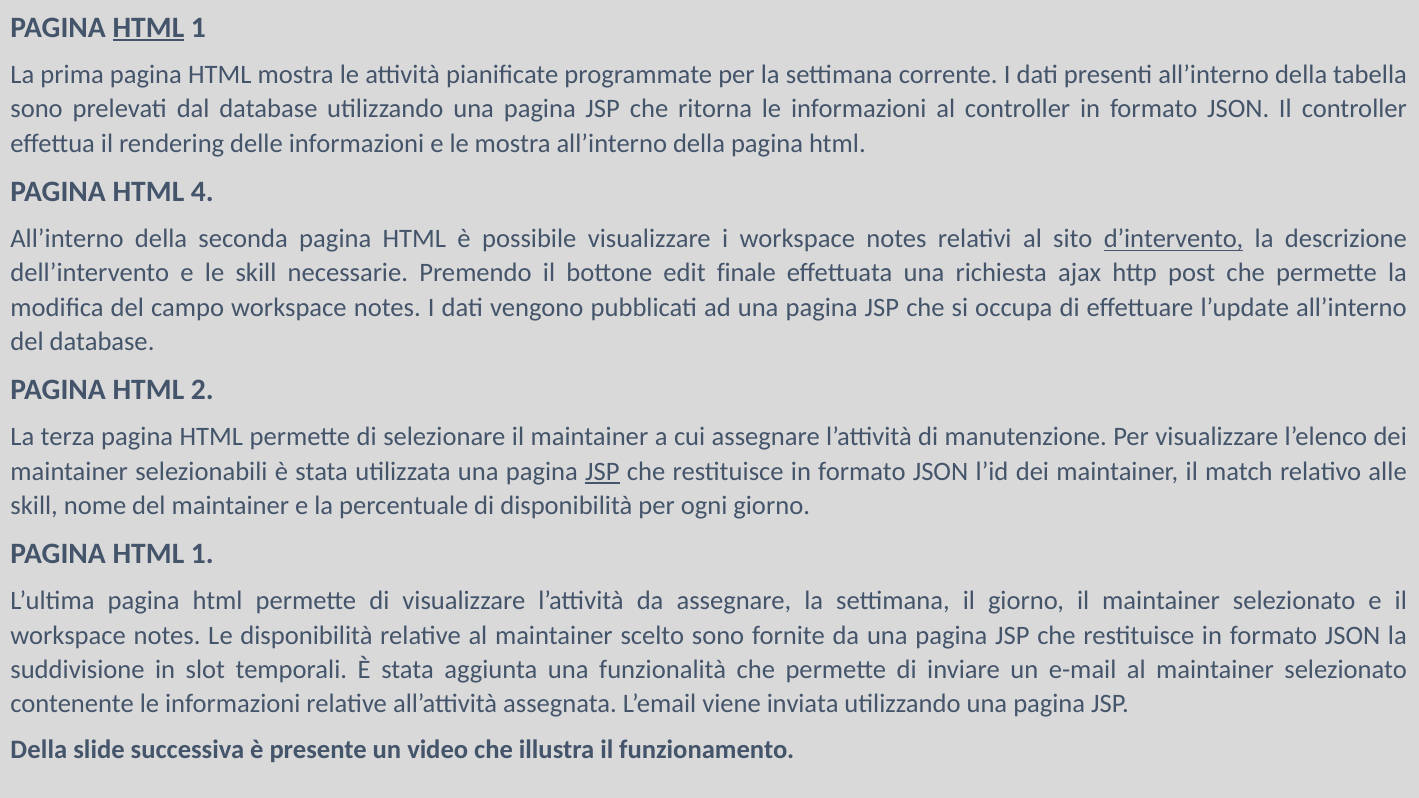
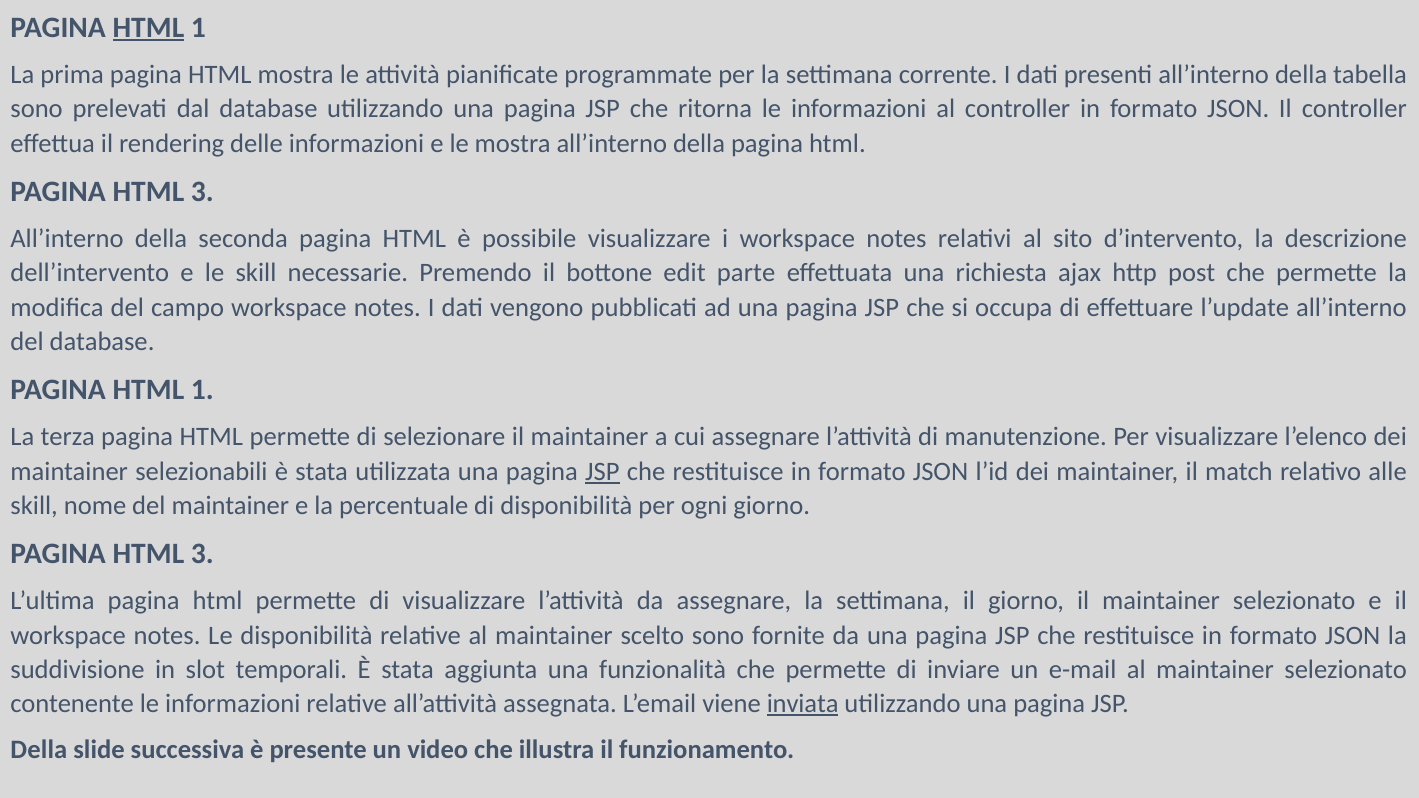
4: 4 -> 3 (202, 192)
d’intervento underline: present -> none (1174, 239)
finale: finale -> parte (746, 273)
2: 2 -> 1 (202, 390)
1: 1 -> 3 (202, 554)
inviata underline: none -> present (803, 704)
